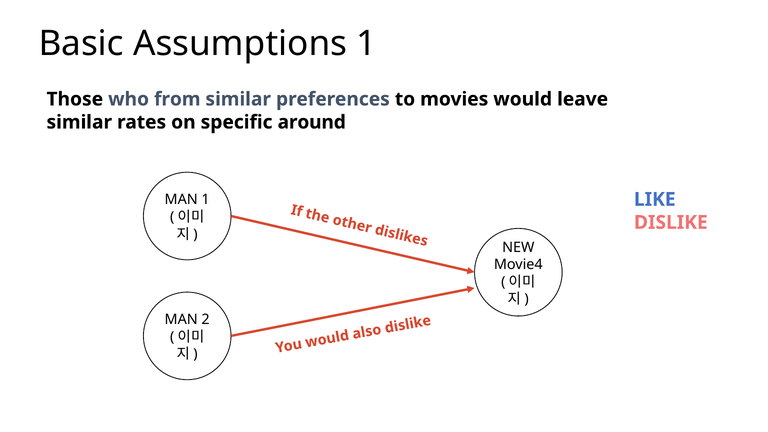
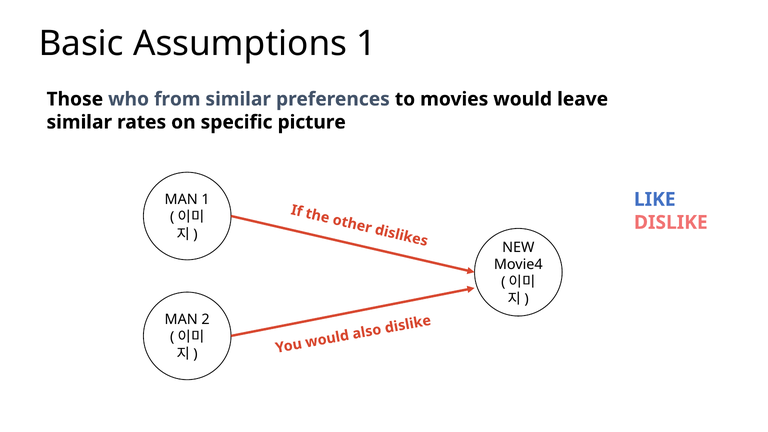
around: around -> picture (312, 122)
